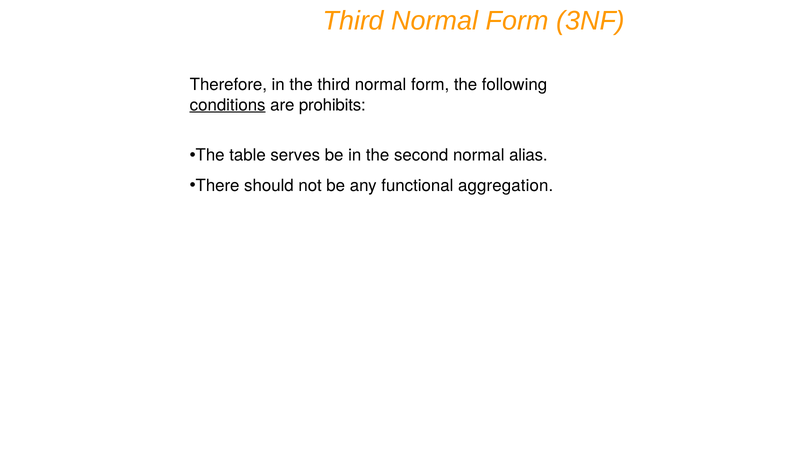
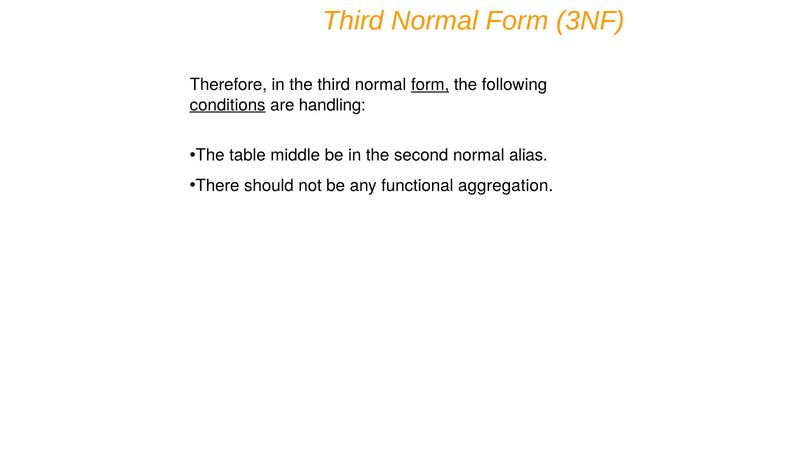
form underline: none -> present (430, 85)
prohibits: prohibits -> handling (332, 105)
serves: serves -> middle (295, 156)
